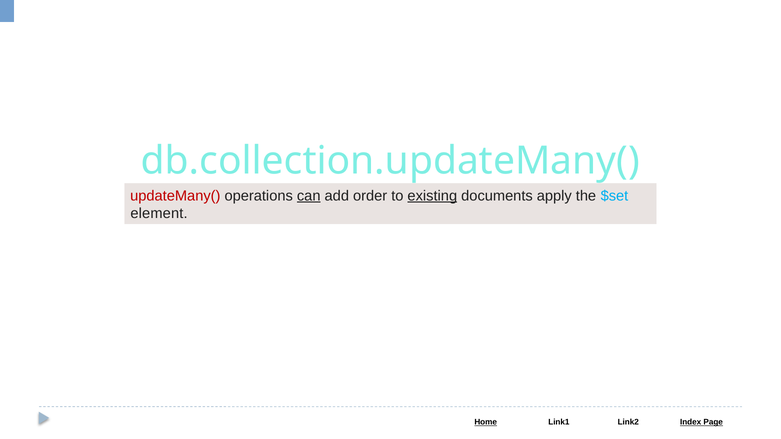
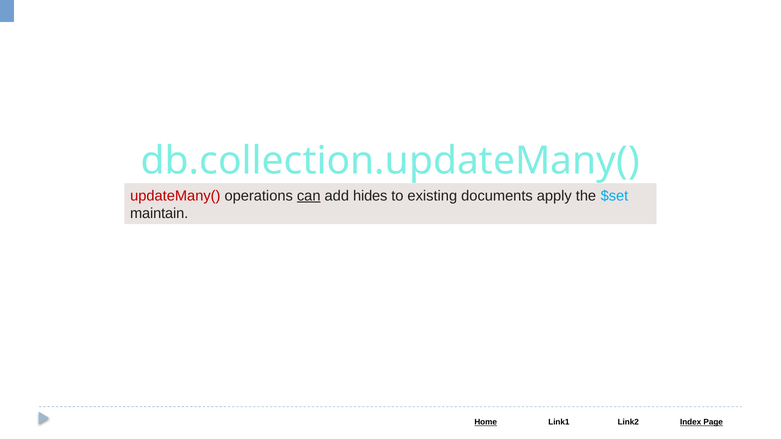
order: order -> hides (370, 196)
existing underline: present -> none (432, 196)
element: element -> maintain (159, 214)
